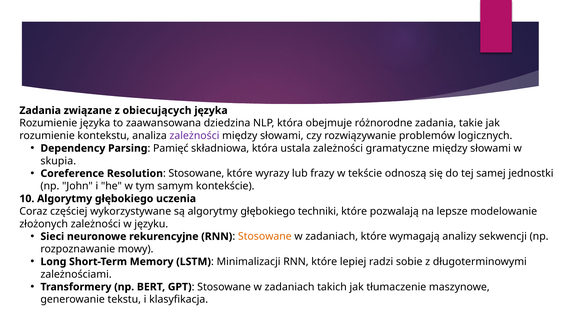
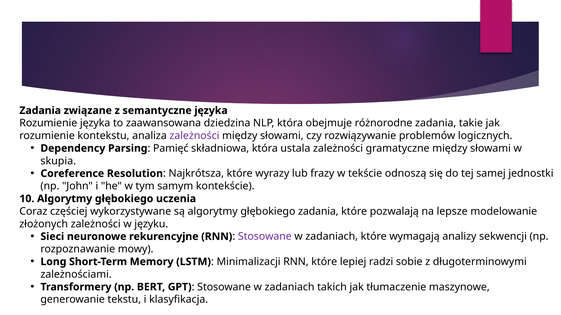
obiecujących: obiecujących -> semantyczne (157, 111)
Stosowane: Stosowane -> Najkrótsza (196, 174)
głębokiego techniki: techniki -> zadania (318, 212)
Stosowane colour: orange -> purple (265, 237)
